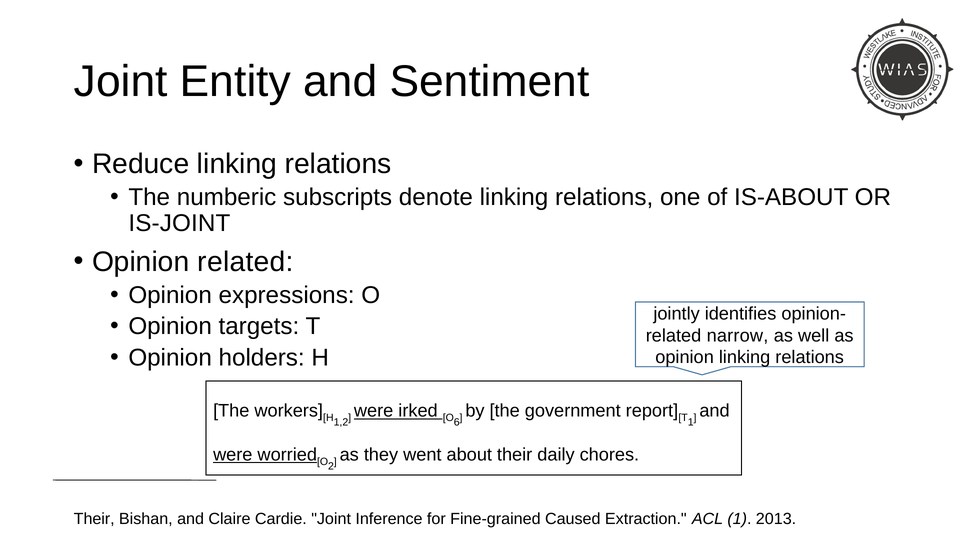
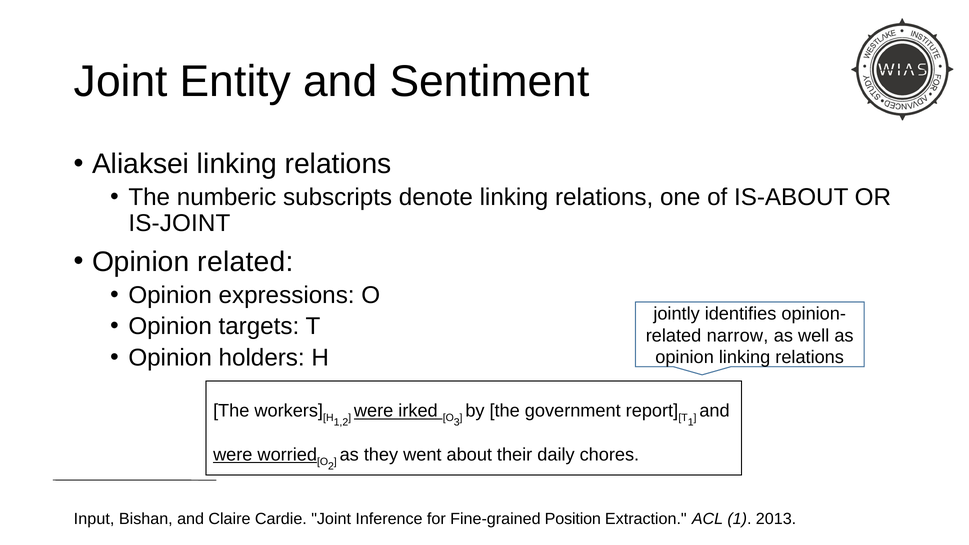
Reduce: Reduce -> Aliaksei (141, 164)
6: 6 -> 3 (457, 422)
Their: Their -> Input (94, 519)
Caused: Caused -> Position (573, 519)
